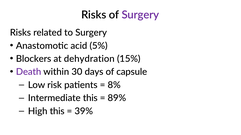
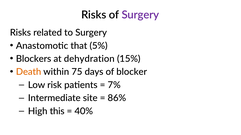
acid: acid -> that (79, 46)
Death colour: purple -> orange (29, 72)
30: 30 -> 75 (77, 72)
capsule: capsule -> blocker (132, 72)
8%: 8% -> 7% (114, 85)
Intermediate this: this -> site (90, 98)
89%: 89% -> 86% (117, 98)
39%: 39% -> 40% (84, 112)
